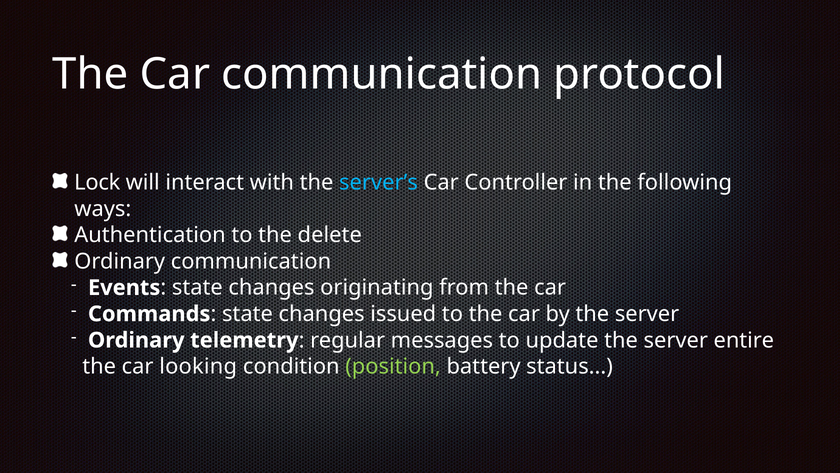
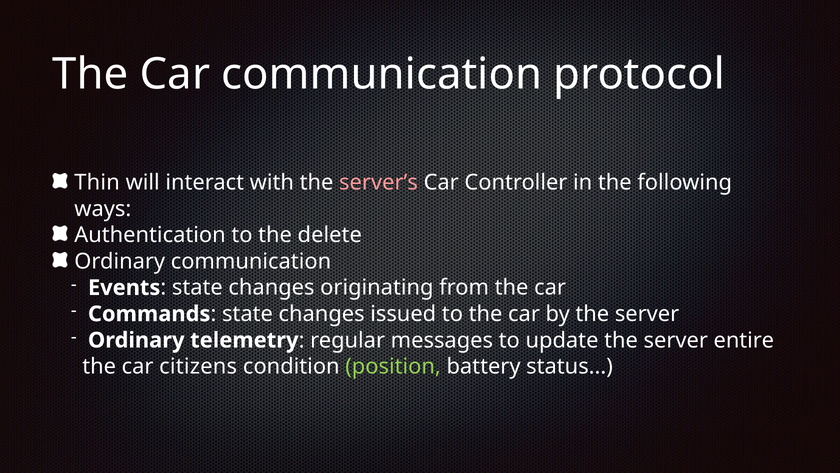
Lock: Lock -> Thin (97, 182)
server’s colour: light blue -> pink (379, 182)
looking: looking -> citizens (198, 366)
